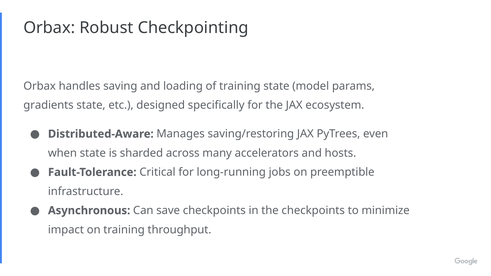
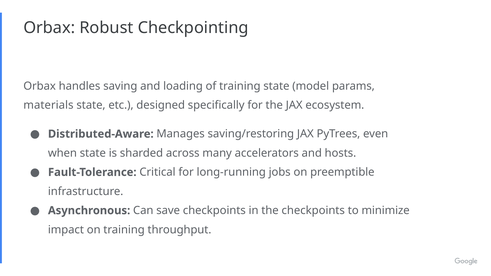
gradients: gradients -> materials (48, 105)
